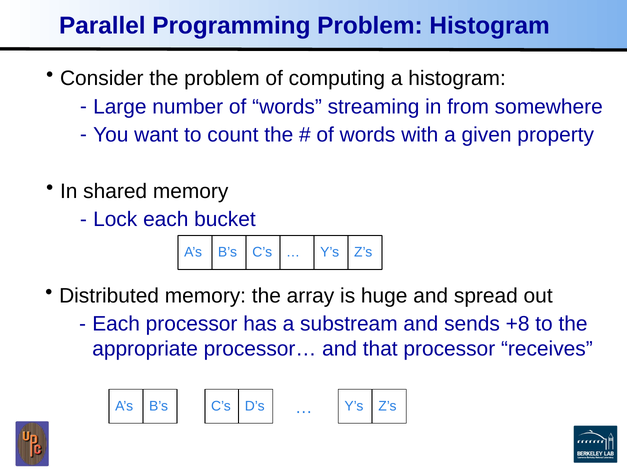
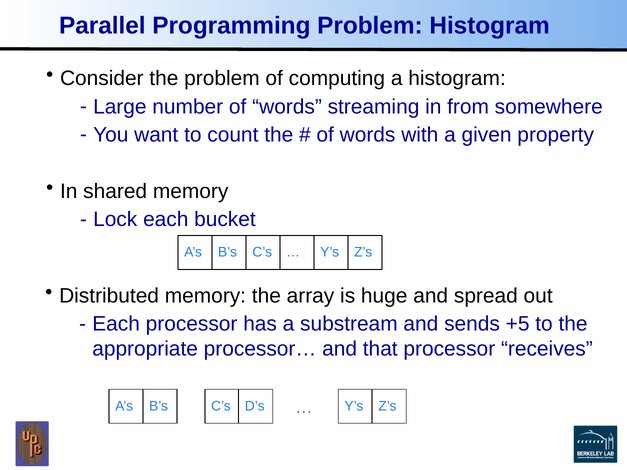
+8: +8 -> +5 (518, 324)
